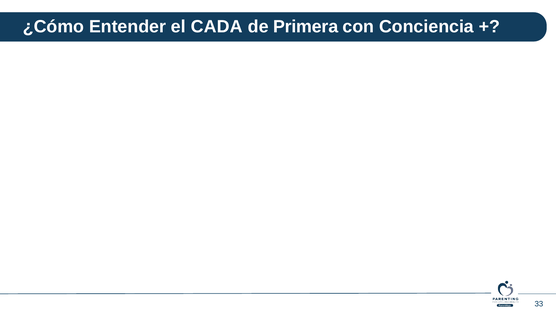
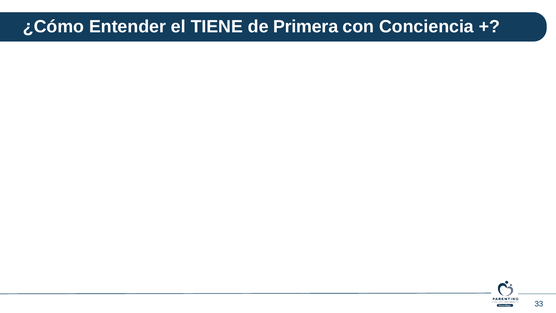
CADA: CADA -> TIENE (217, 27)
